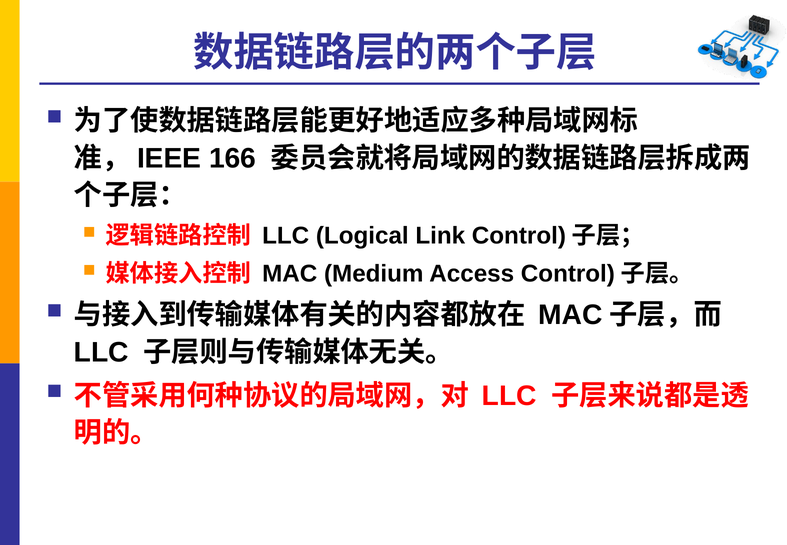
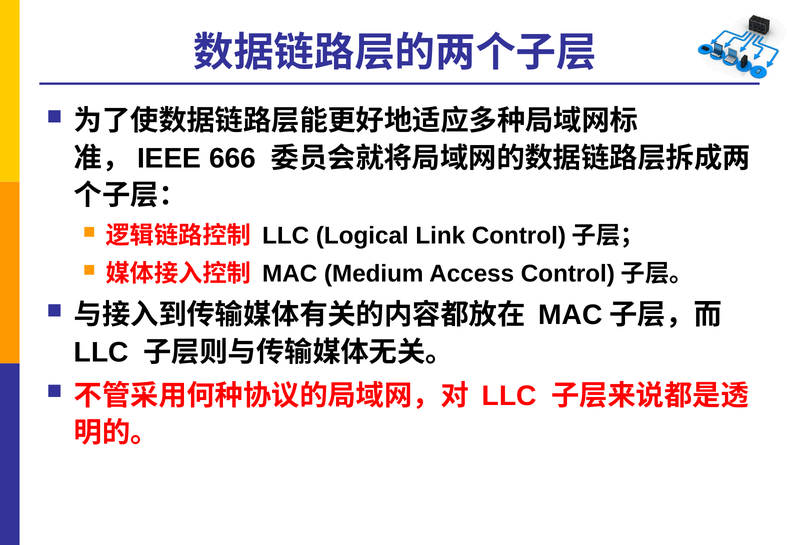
166: 166 -> 666 (233, 158)
